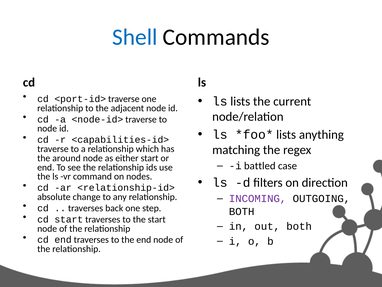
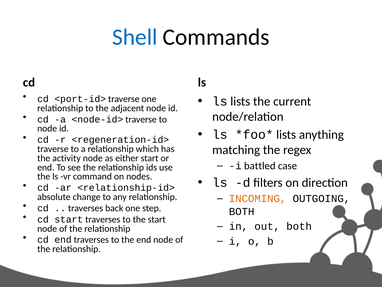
<capabilities-id>: <capabilities-id> -> <regeneration-id> (120, 140)
around: around -> activity (67, 158)
INCOMING colour: purple -> orange (258, 198)
